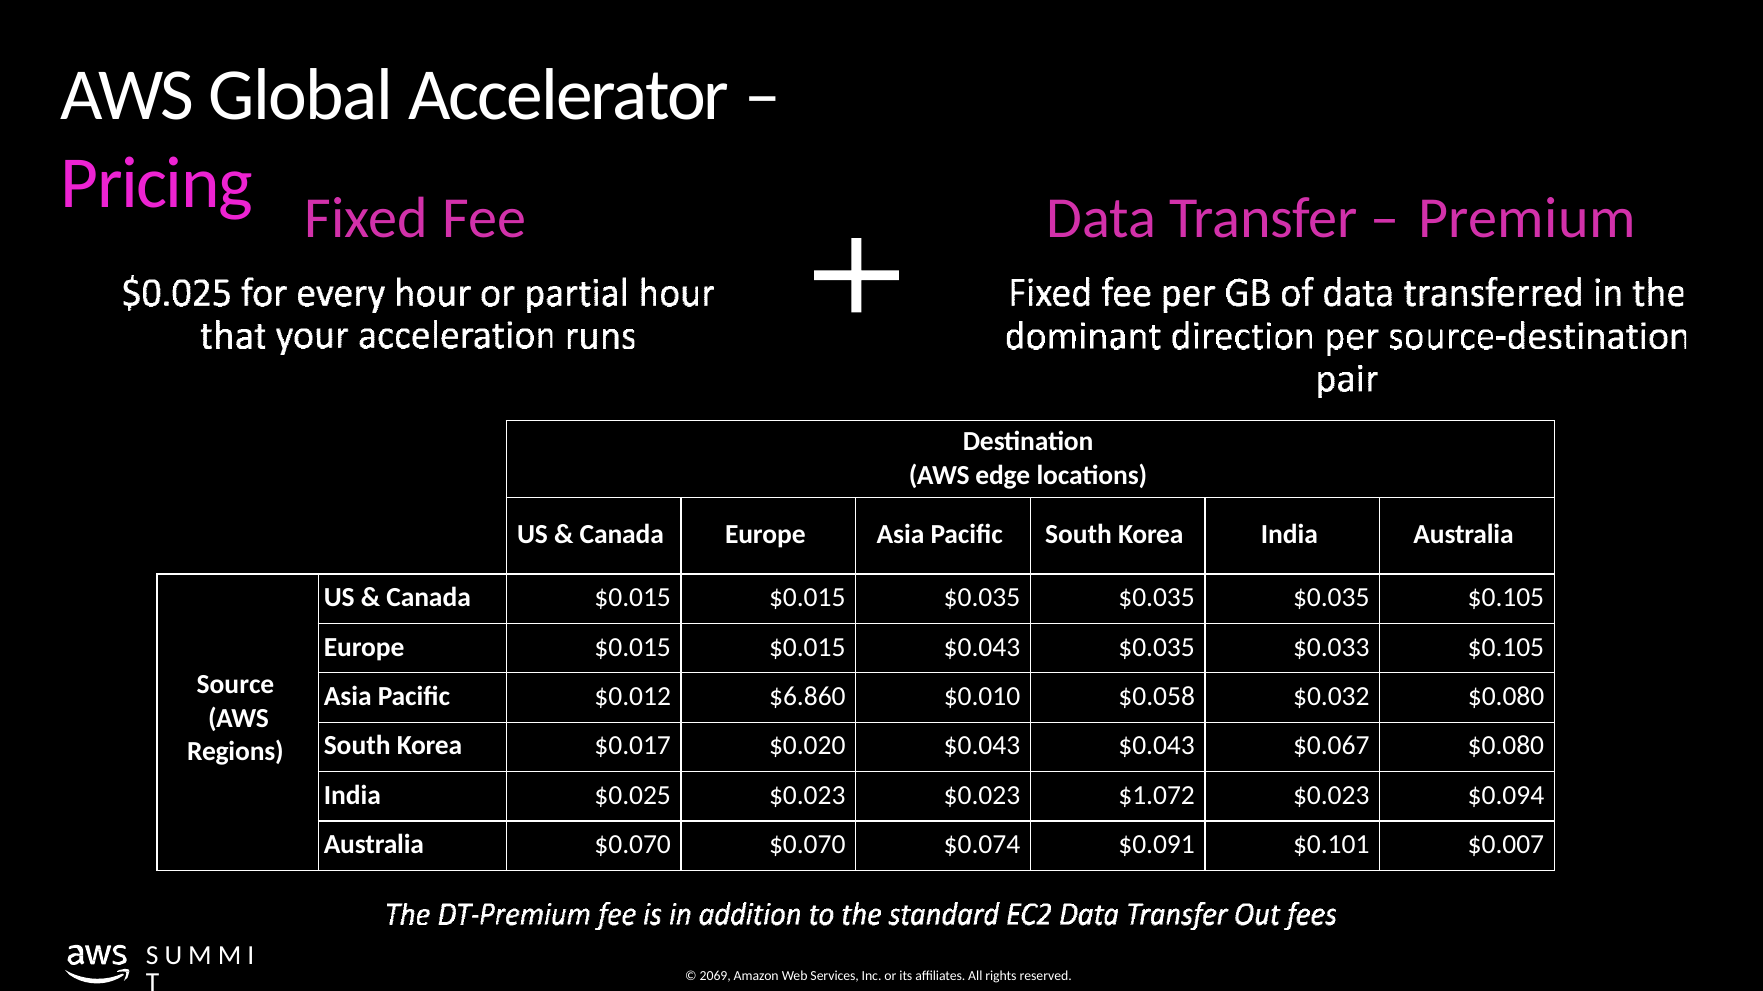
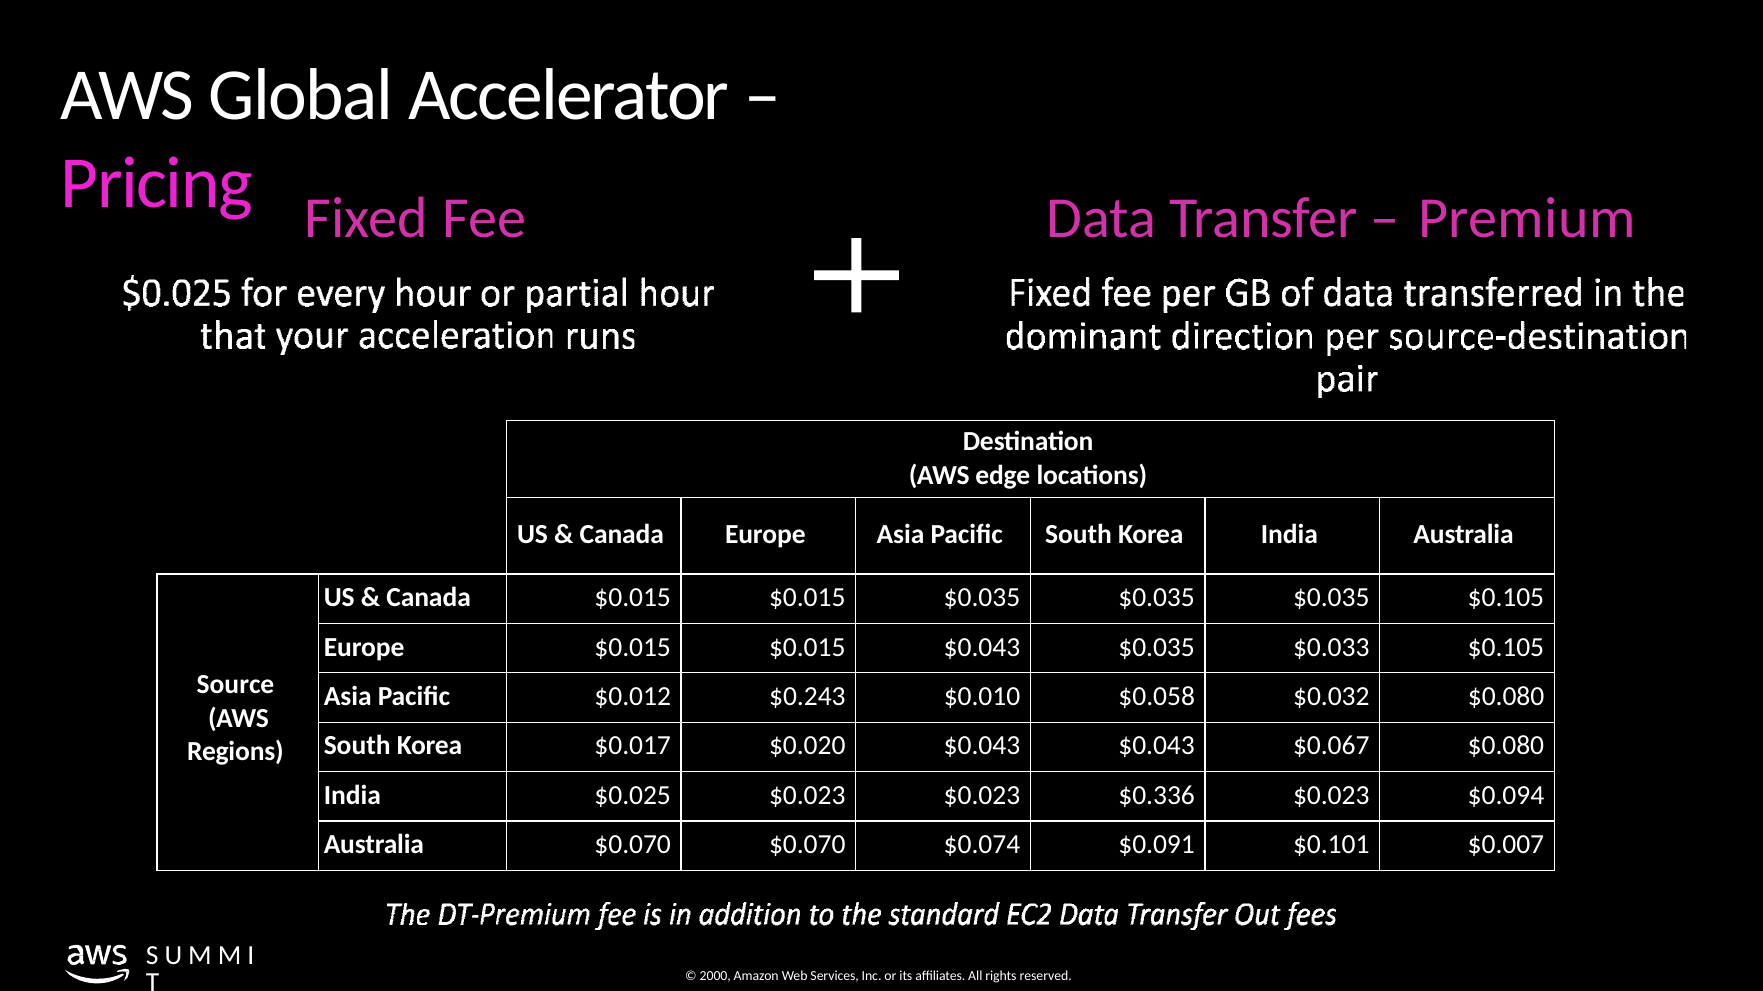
$6.860: $6.860 -> $0.243 (807, 697)
$1.072: $1.072 -> $0.336 (1157, 796)
2069: 2069 -> 2000 (715, 977)
